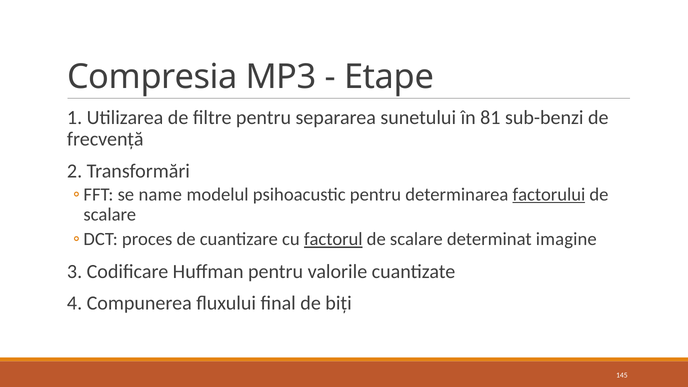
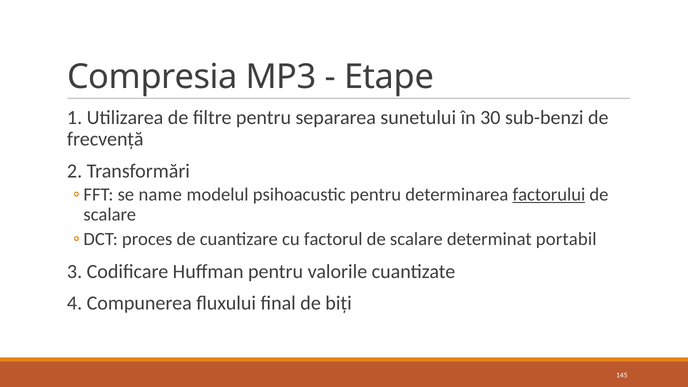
81: 81 -> 30 (490, 117)
factorul underline: present -> none (333, 239)
imagine: imagine -> portabil (566, 239)
